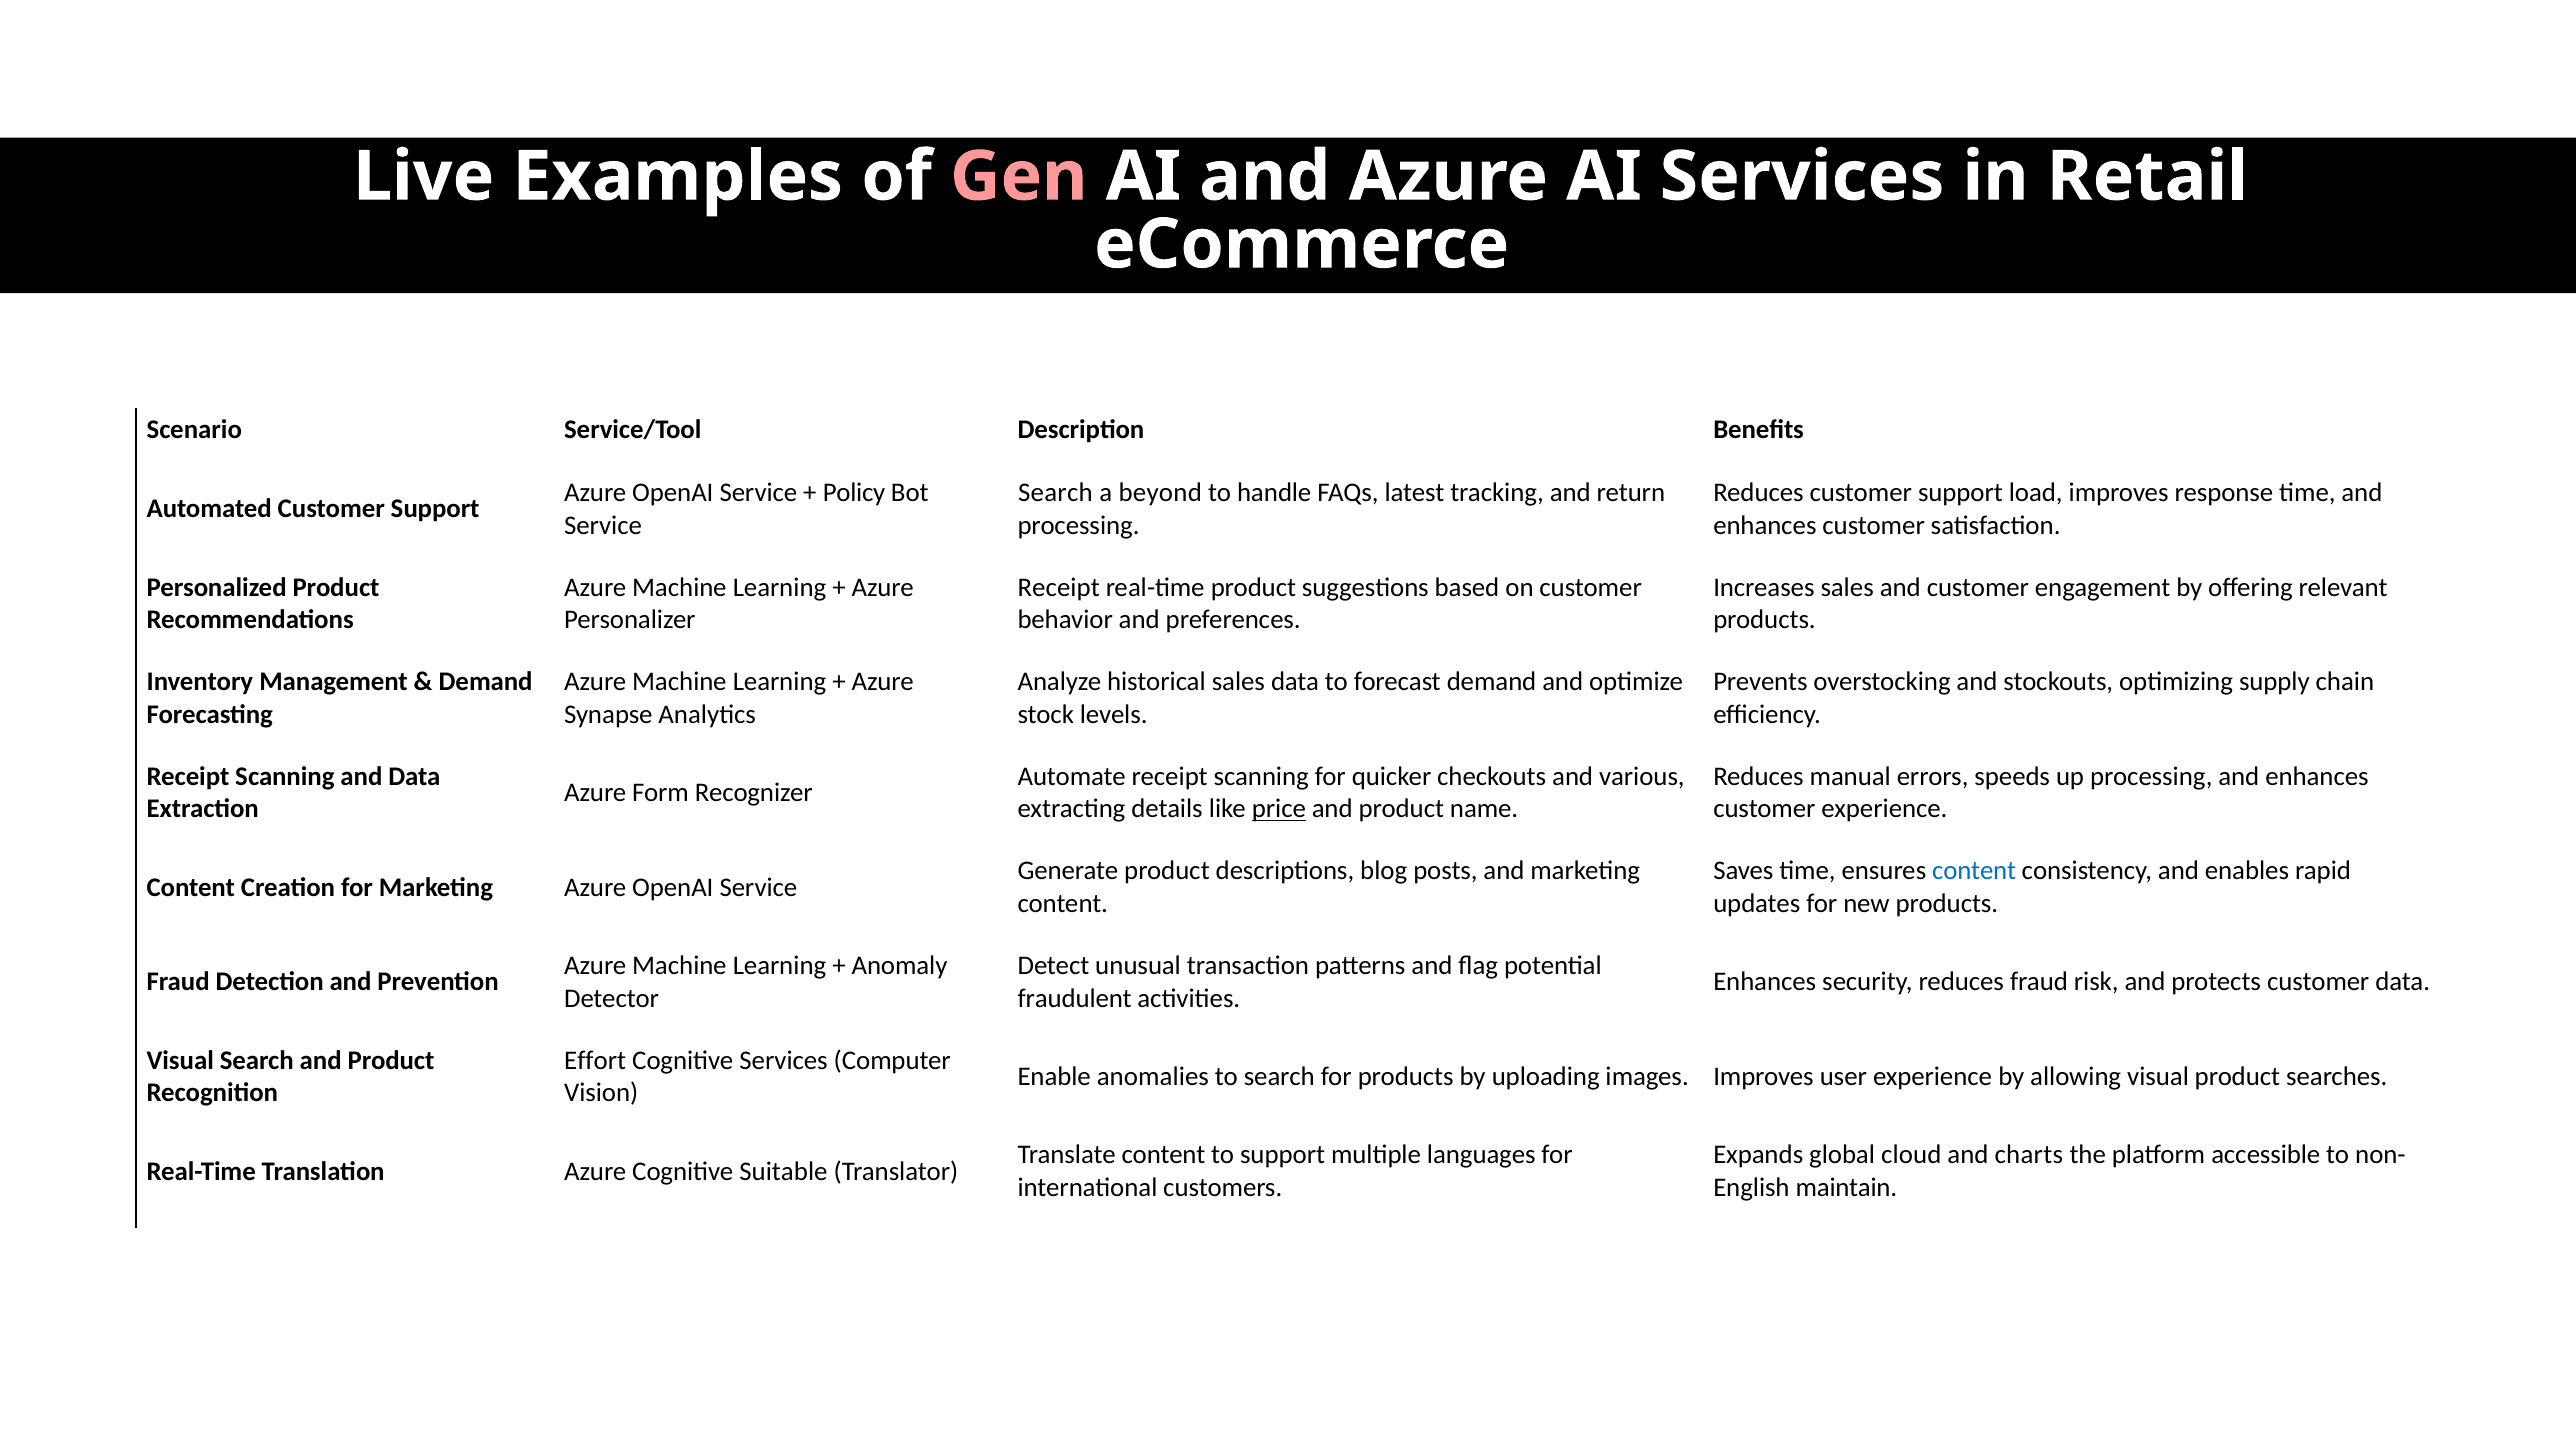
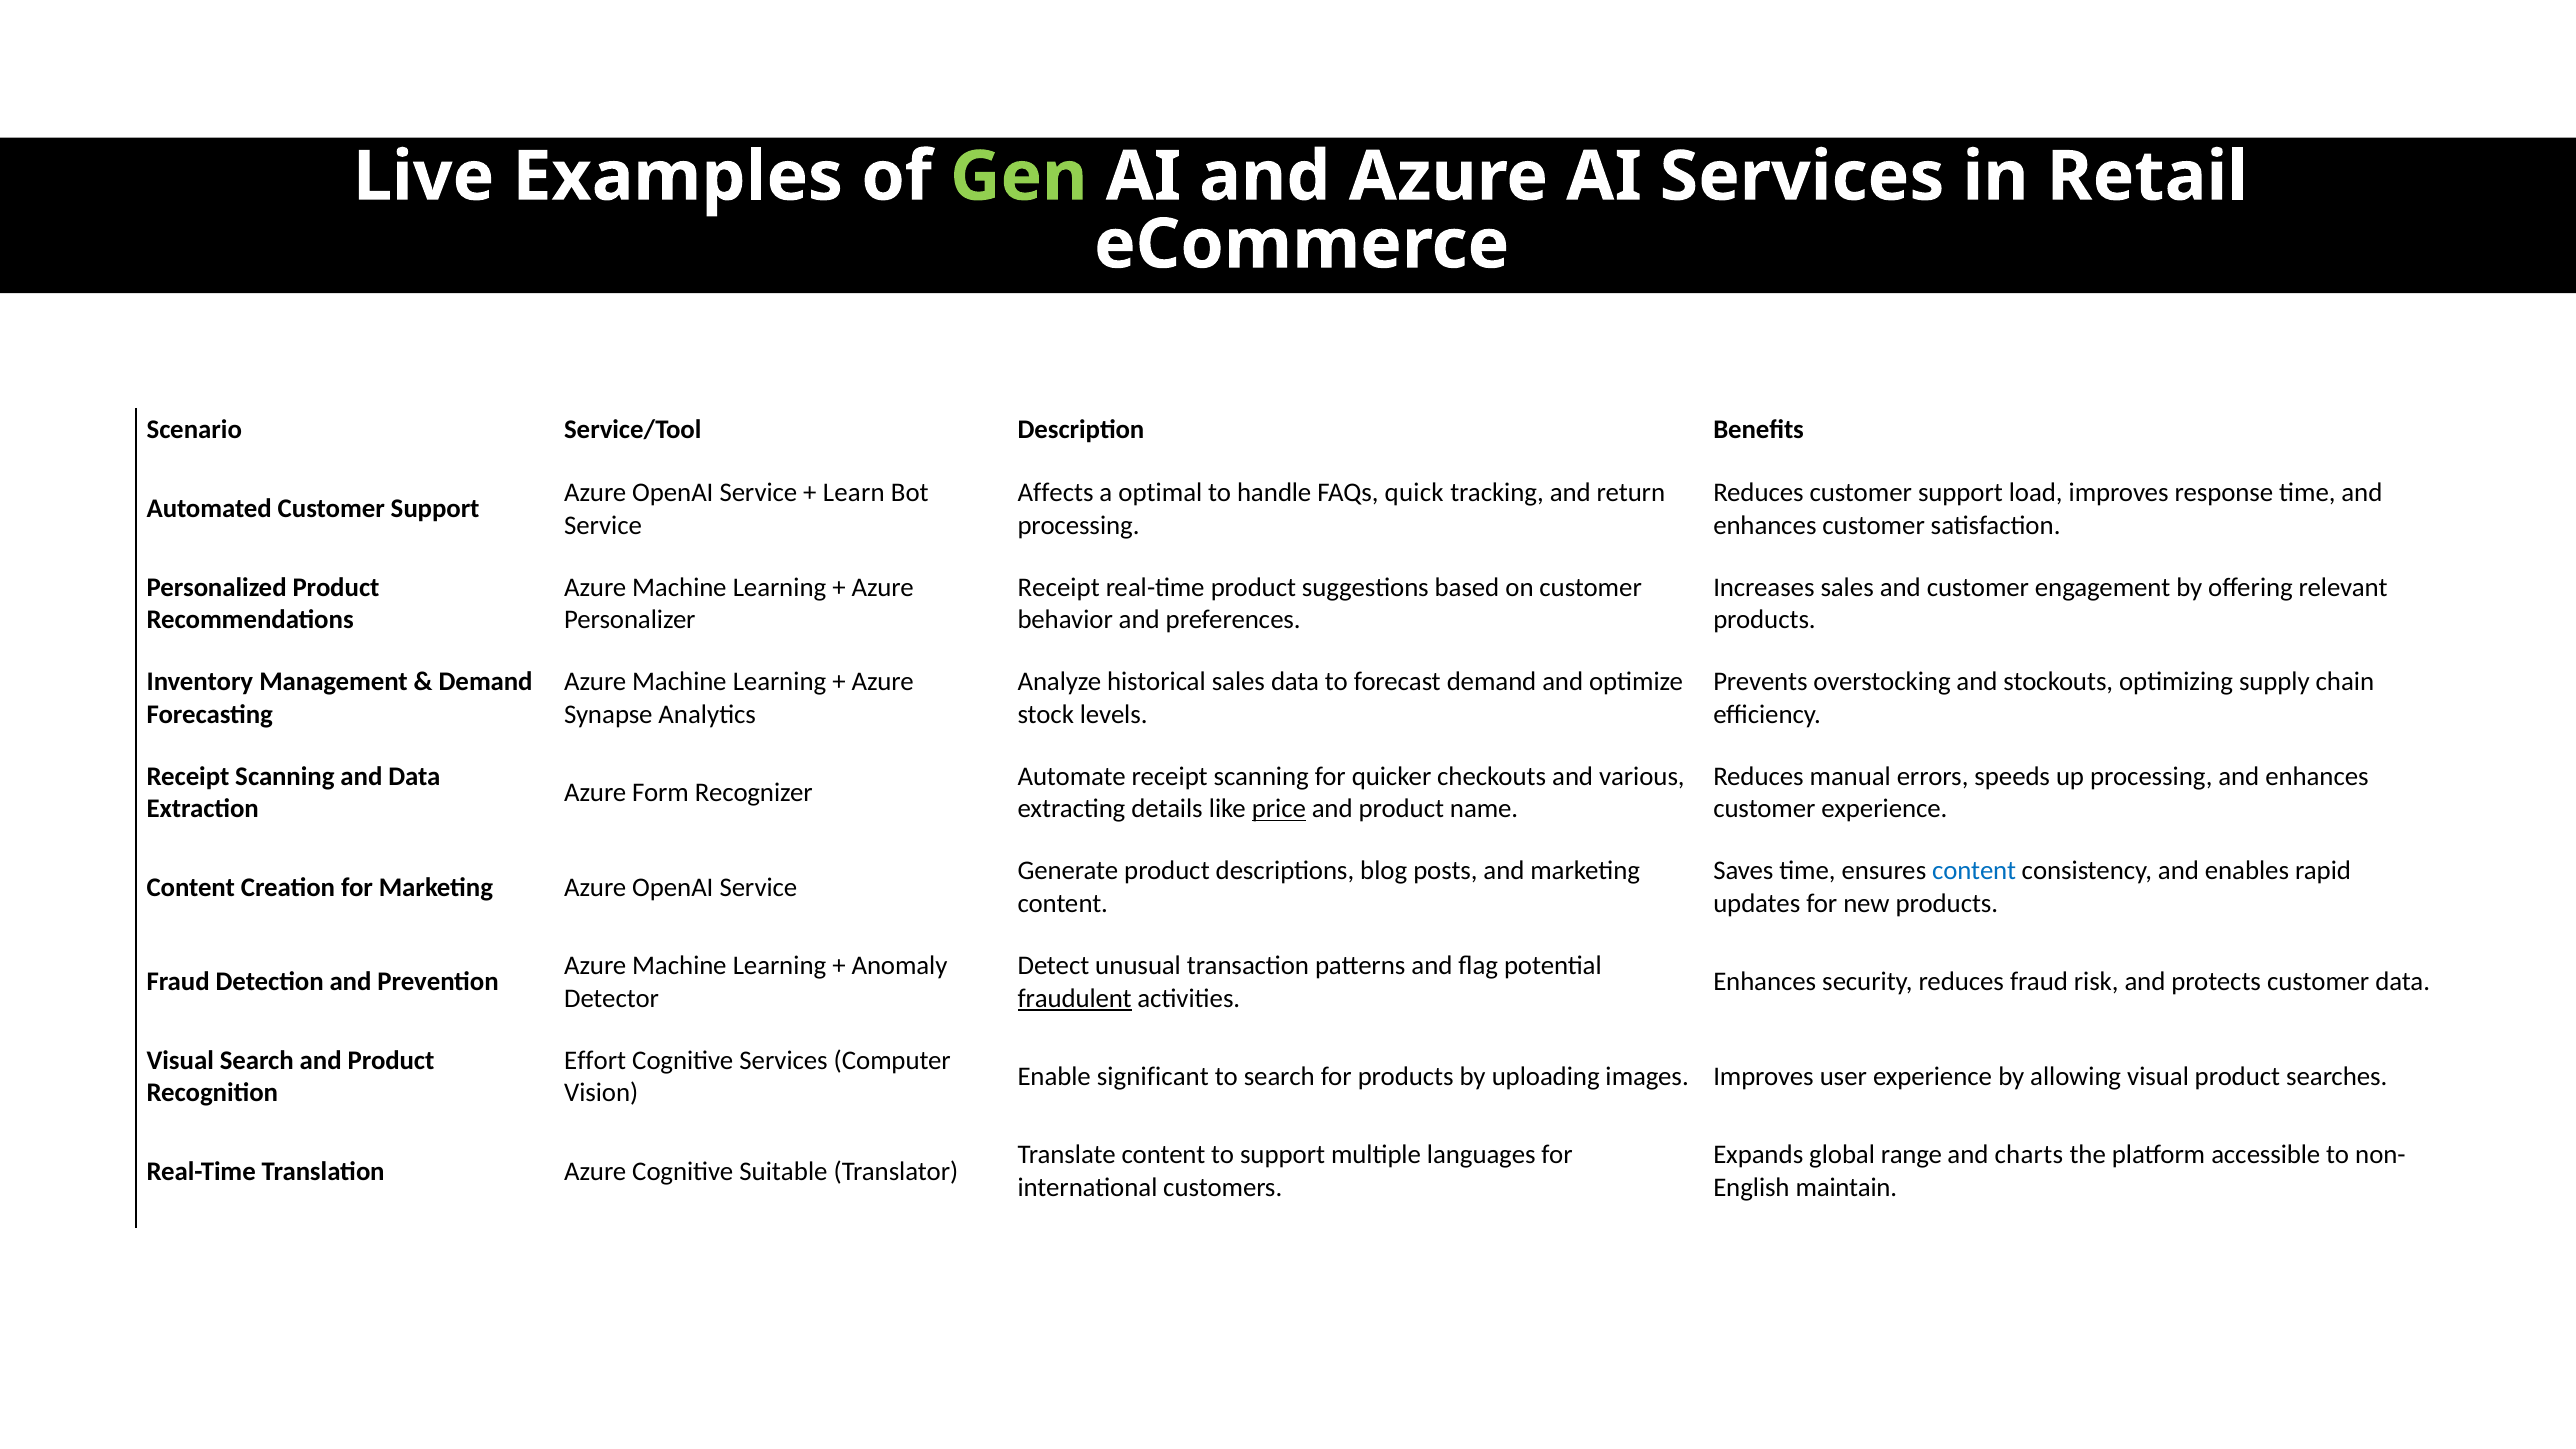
Gen colour: pink -> light green (1019, 177)
Policy: Policy -> Learn (854, 493)
Search: Search -> Affects (1056, 493)
beyond: beyond -> optimal (1160, 493)
latest: latest -> quick (1414, 493)
fraudulent underline: none -> present (1075, 998)
anomalies: anomalies -> significant (1153, 1077)
cloud: cloud -> range (1911, 1155)
